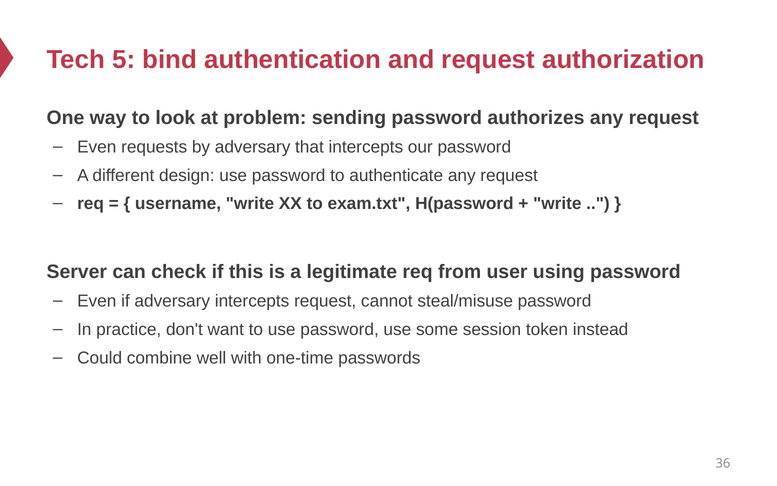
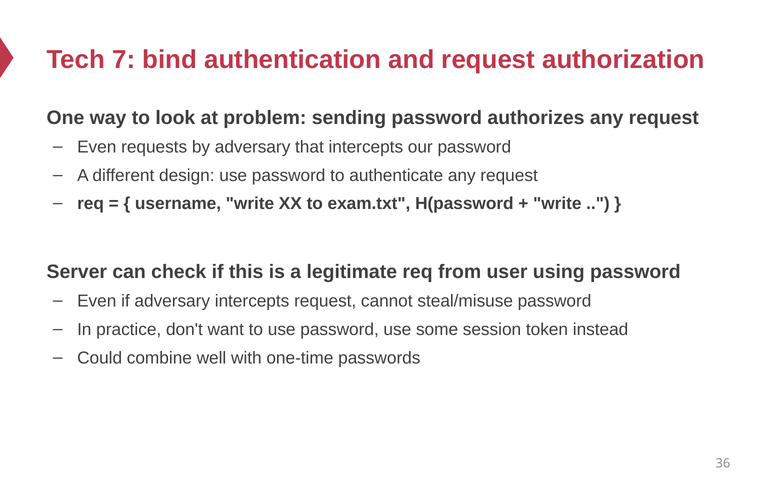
5: 5 -> 7 (124, 60)
